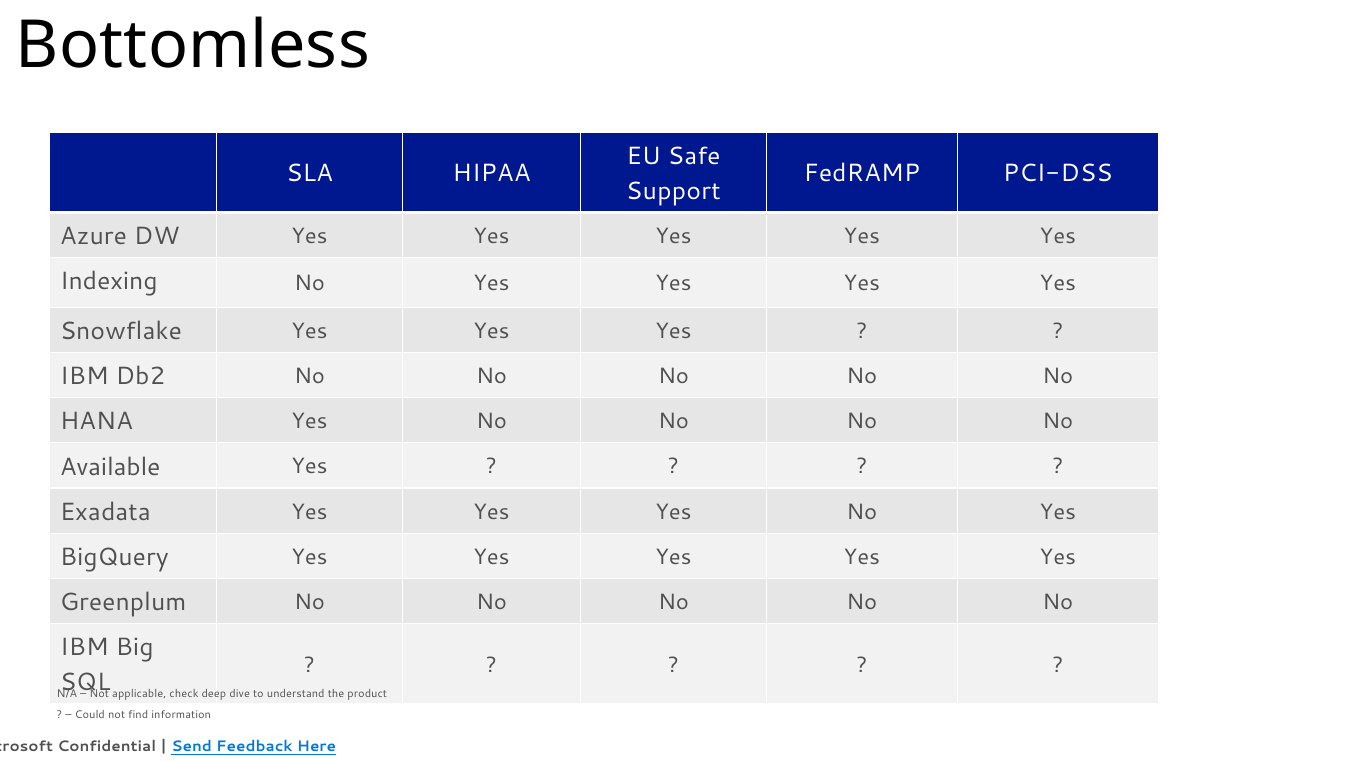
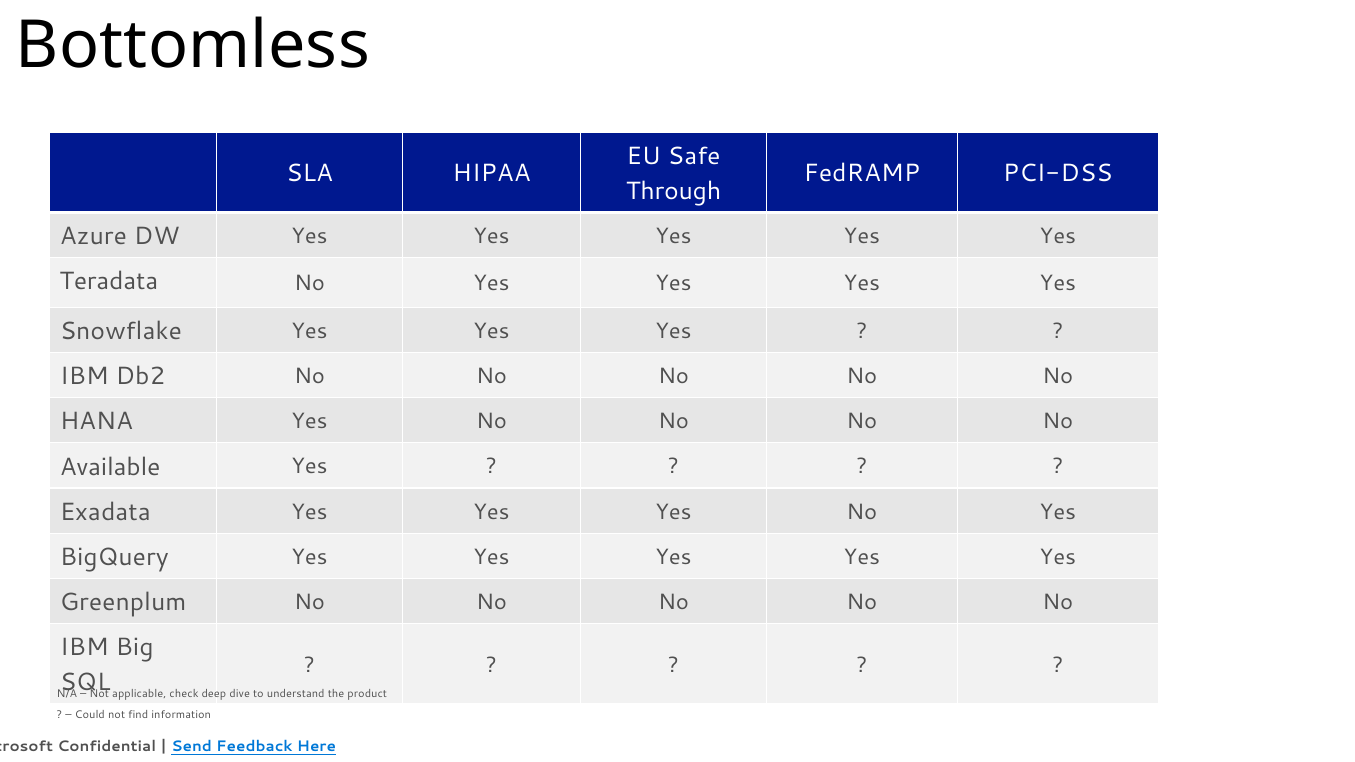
Support: Support -> Through (674, 191)
Indexing: Indexing -> Teradata (109, 282)
